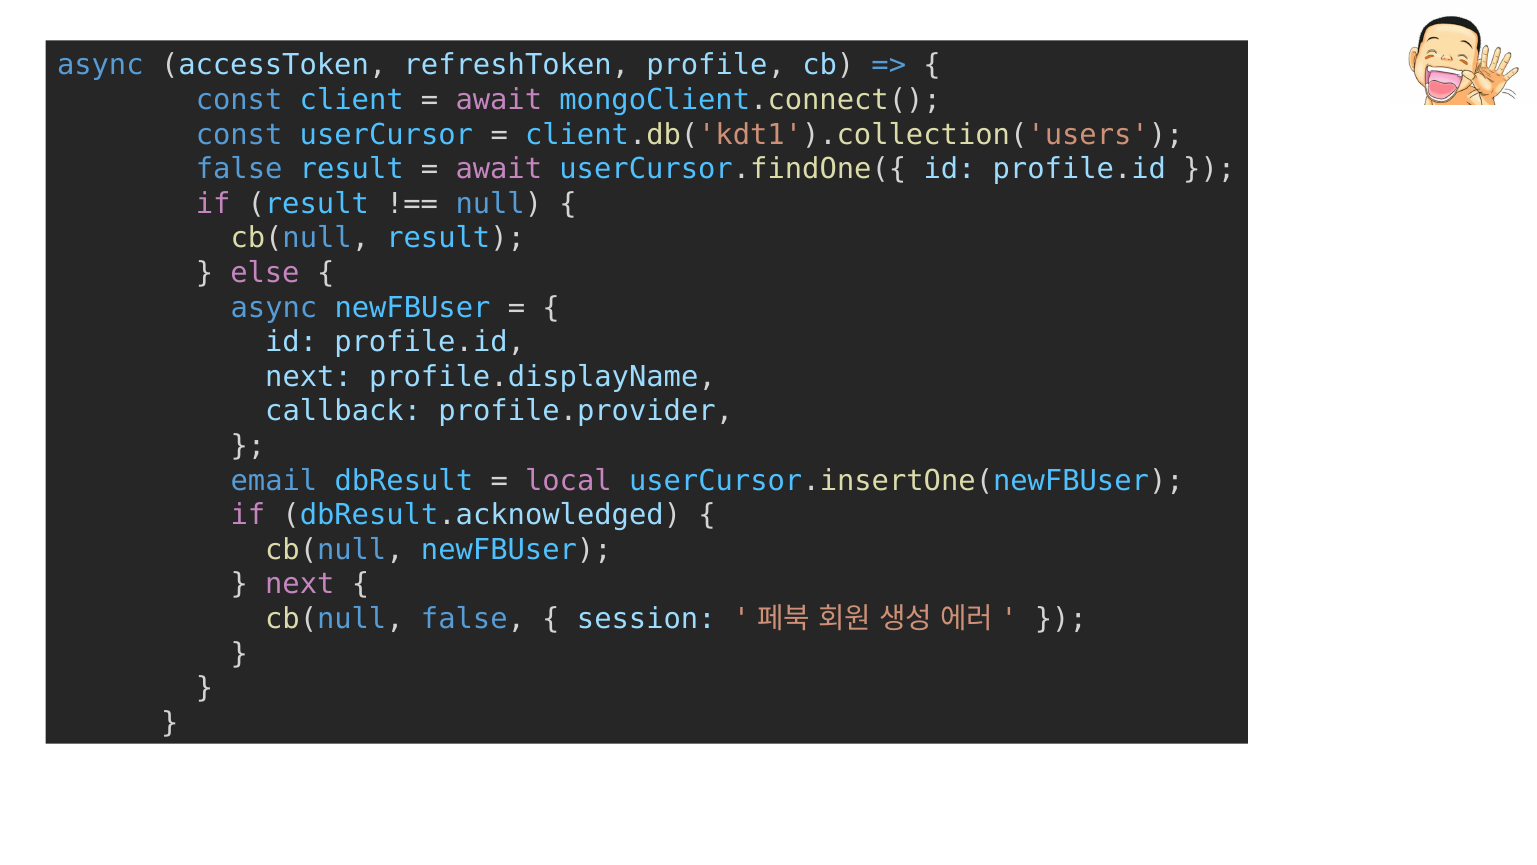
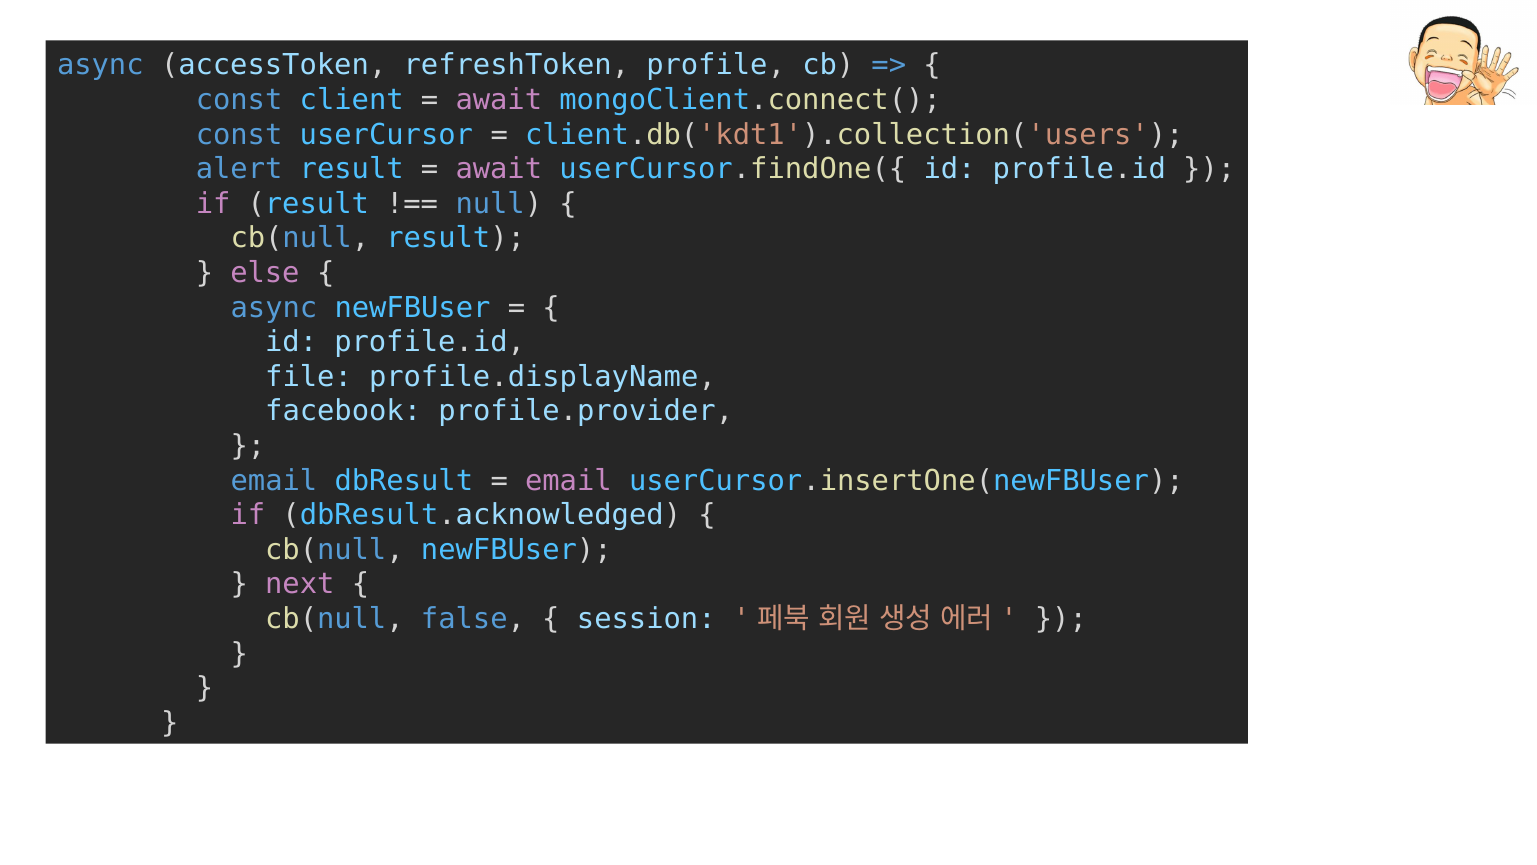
false: false -> alert (239, 169)
next: next -> file (309, 377)
callback: callback -> facebook (343, 411)
local: local -> email (568, 480)
